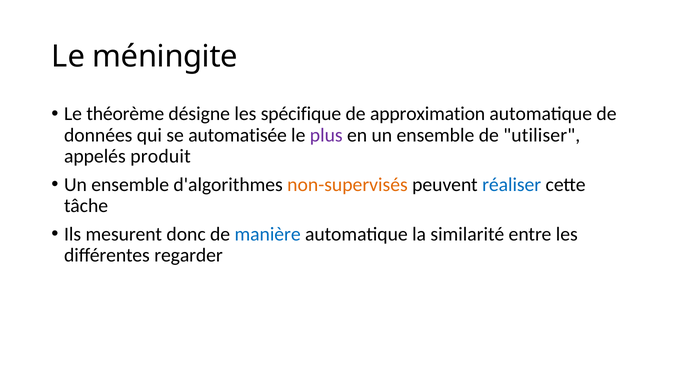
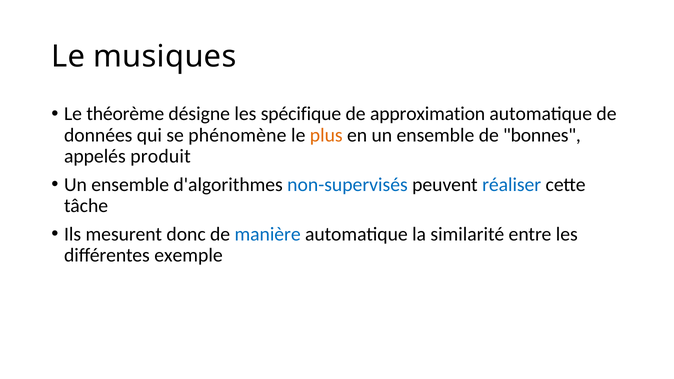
méningite: méningite -> musiques (165, 57)
automatisée: automatisée -> phénomène (237, 135)
plus colour: purple -> orange (326, 135)
utiliser: utiliser -> bonnes (542, 135)
non-supervisés colour: orange -> blue (347, 185)
regarder: regarder -> exemple (188, 255)
